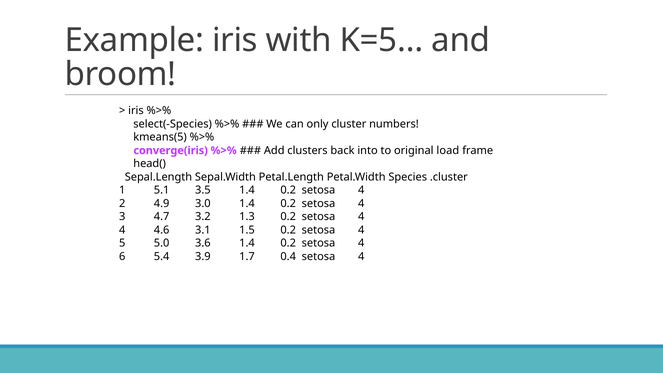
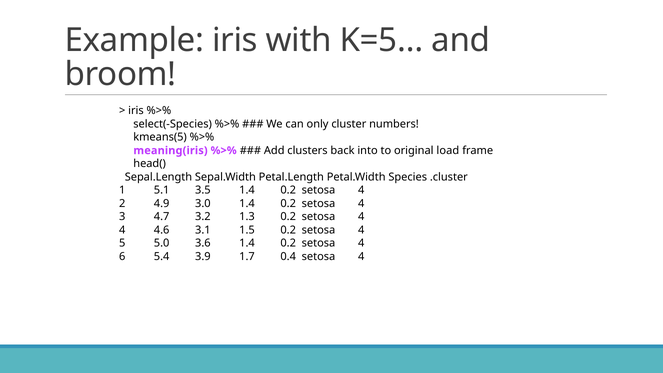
converge(iris: converge(iris -> meaning(iris (170, 150)
